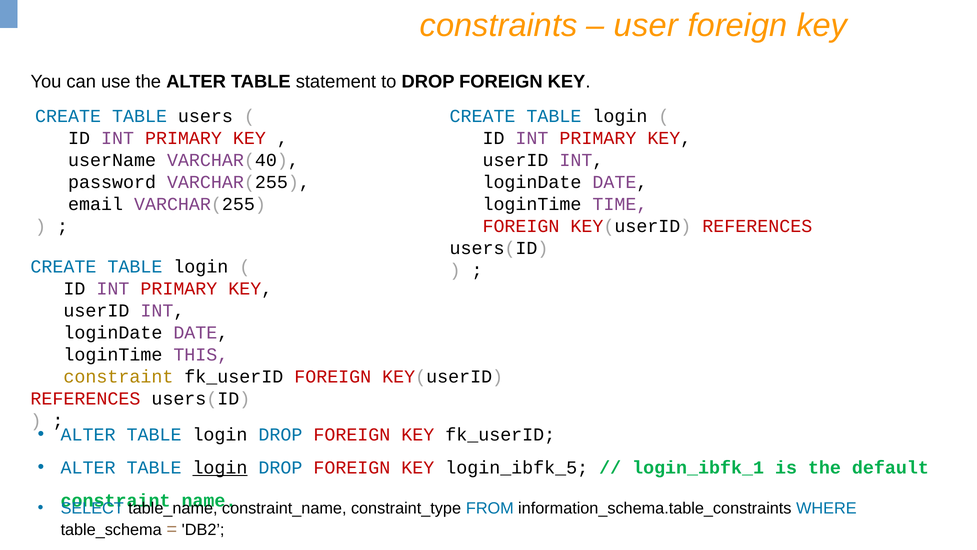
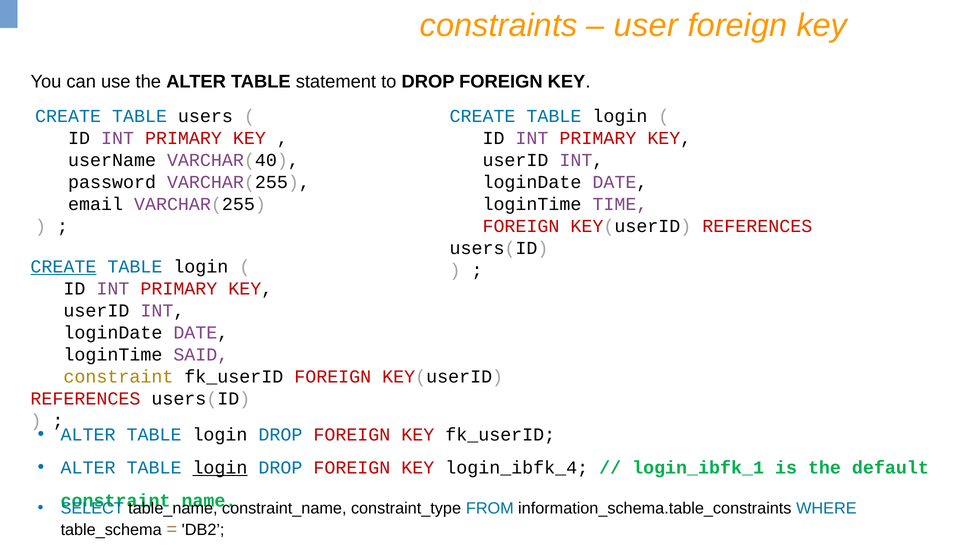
CREATE underline: none -> present (63, 266)
THIS: THIS -> SAID (201, 354)
login_ibfk_5: login_ibfk_5 -> login_ibfk_4 (517, 467)
